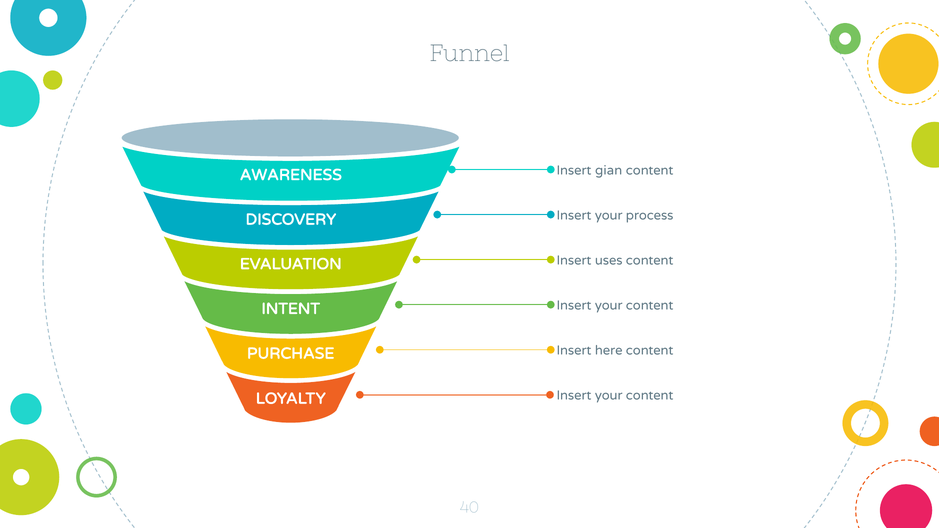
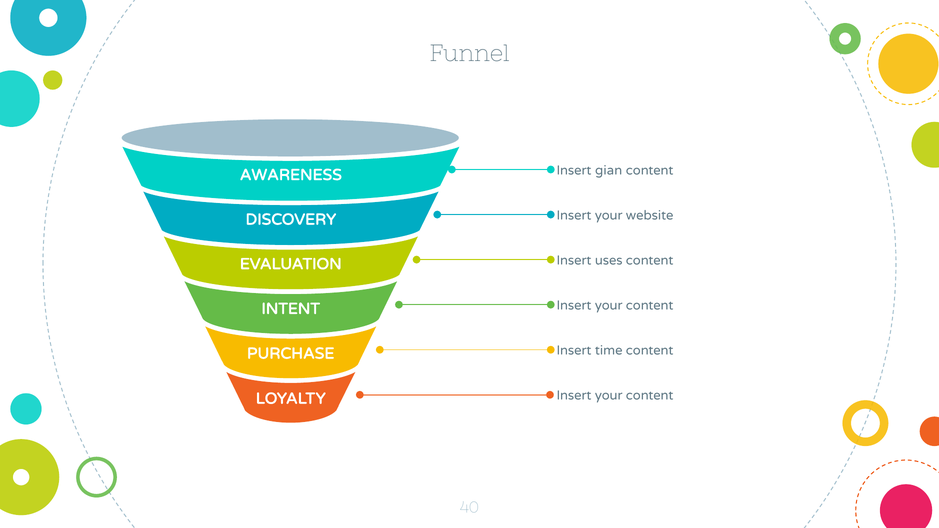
process: process -> website (650, 216)
here: here -> time (609, 351)
